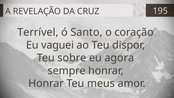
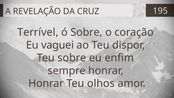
ó Santo: Santo -> Sobre (86, 32)
agora: agora -> enfim (119, 58)
meus: meus -> olhos (101, 83)
